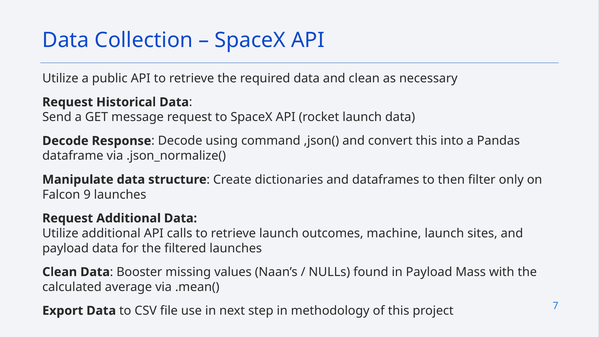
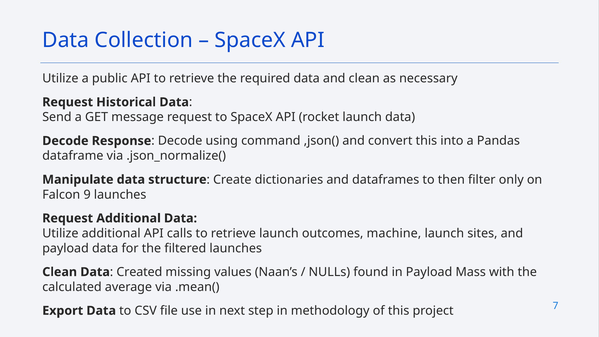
Booster: Booster -> Created (139, 272)
